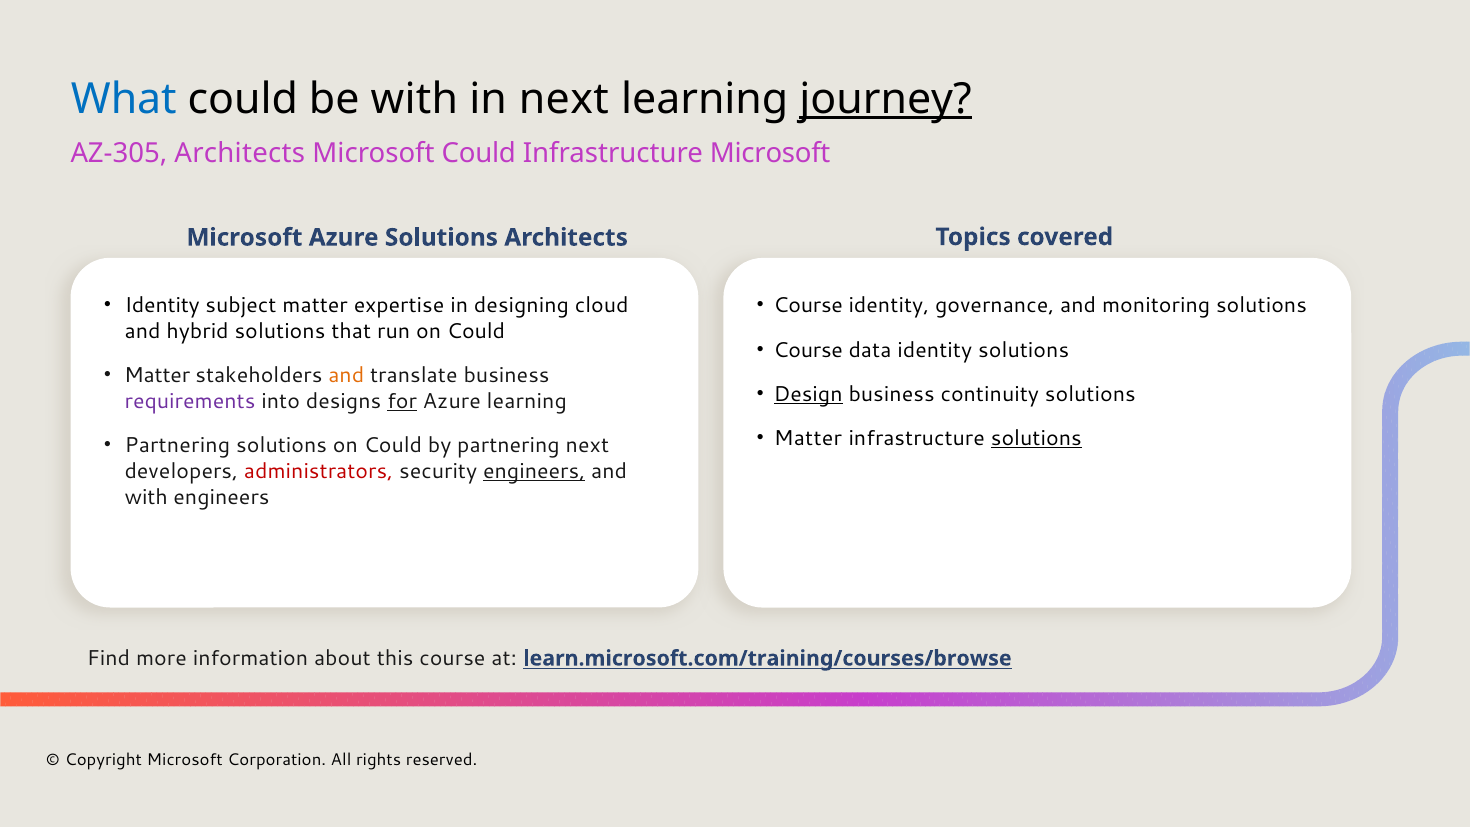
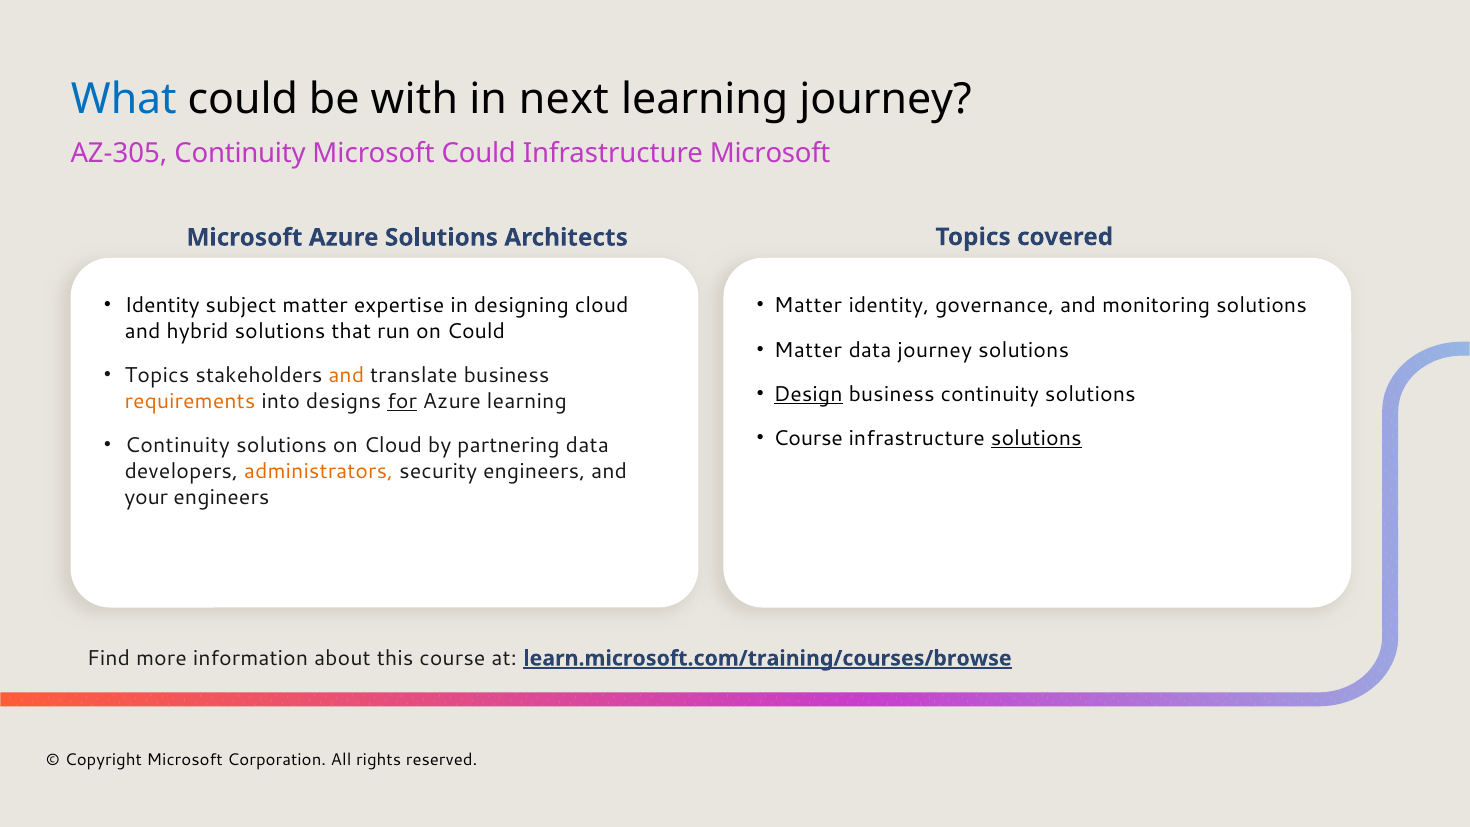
journey underline: present -> none (886, 99)
AZ-305 Architects: Architects -> Continuity (240, 153)
Course: Course -> Matter (808, 306)
Course: Course -> Matter (808, 350)
data identity: identity -> journey (935, 350)
Matter: Matter -> Topics (157, 376)
requirements colour: purple -> orange (190, 401)
Matter: Matter -> Course (808, 438)
Partnering: Partnering -> Continuity (177, 445)
solutions on Could: Could -> Cloud (393, 445)
partnering next: next -> data (587, 445)
administrators colour: red -> orange (319, 471)
engineers underline: present -> none (534, 471)
with: with -> your (146, 497)
learn.microsoft.com/training/courses/browse underline: none -> present (767, 658)
